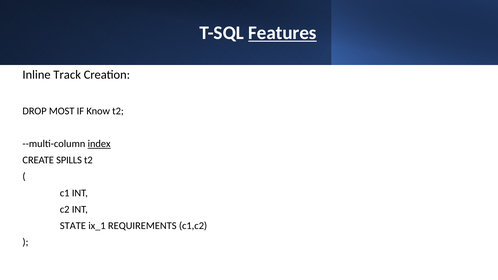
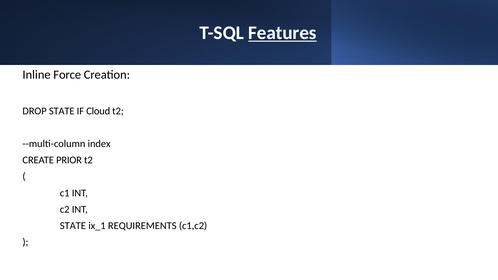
Track: Track -> Force (67, 75)
DROP MOST: MOST -> STATE (62, 111)
Know: Know -> Cloud (98, 111)
index underline: present -> none (99, 144)
SPILLS: SPILLS -> PRIOR (69, 160)
